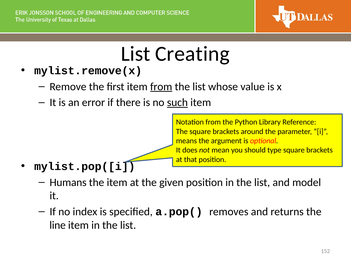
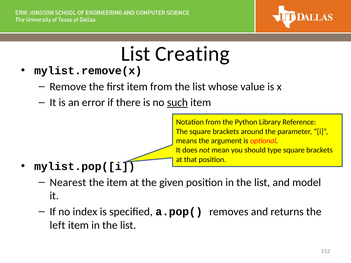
from underline: present -> none (161, 87)
Humans: Humans -> Nearest (68, 183)
line: line -> left (57, 225)
